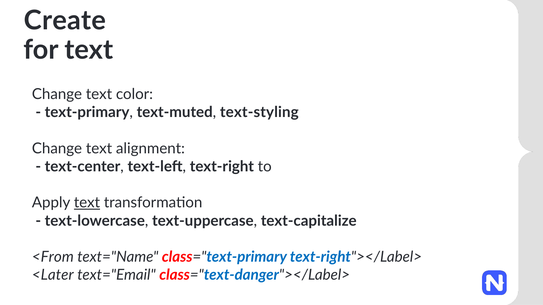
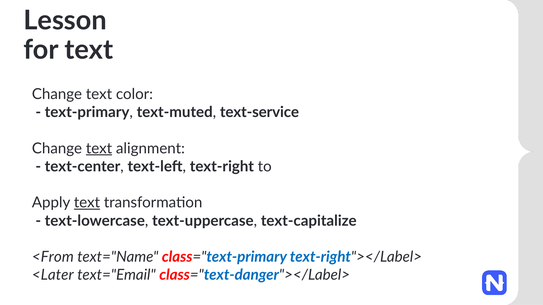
Create: Create -> Lesson (65, 21)
text-styling: text-styling -> text-service (259, 112)
text underline: none -> present (99, 149)
